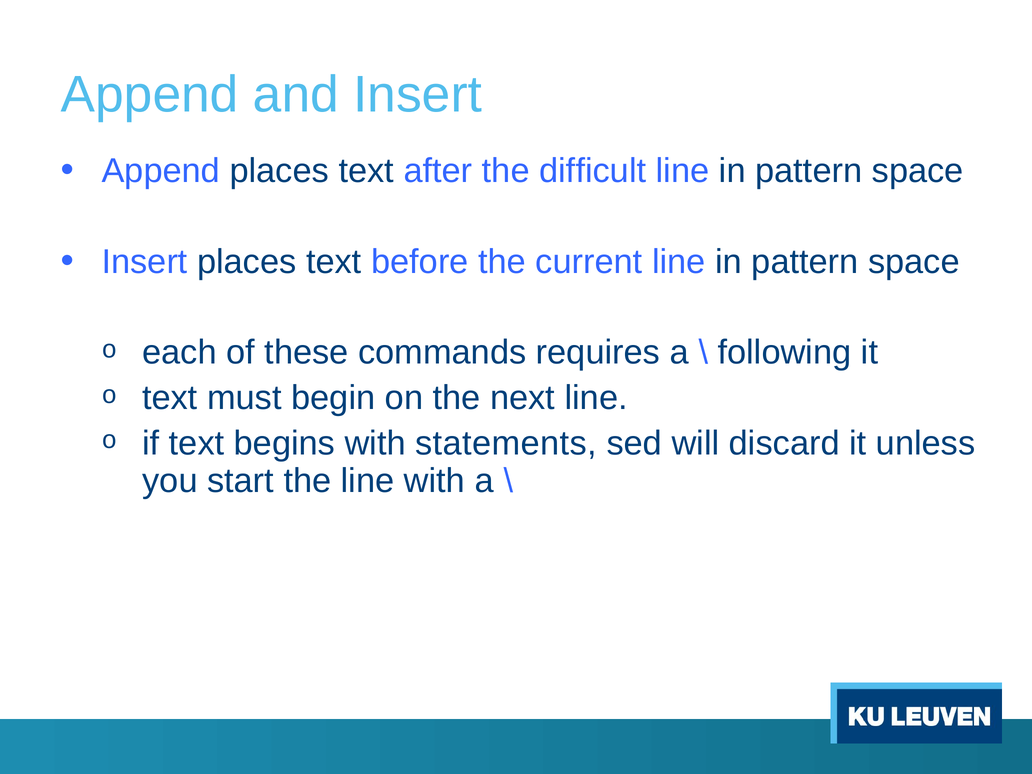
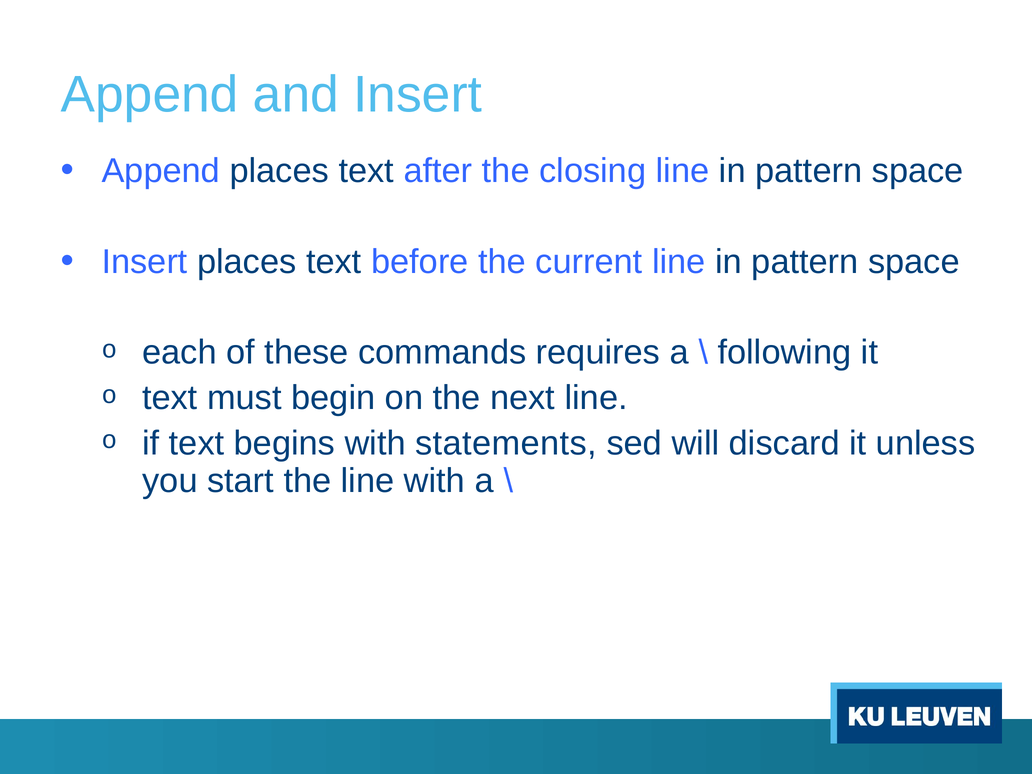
difficult: difficult -> closing (593, 171)
